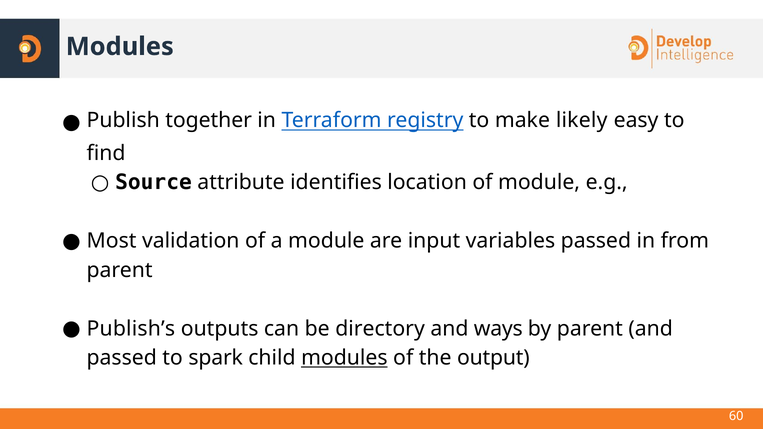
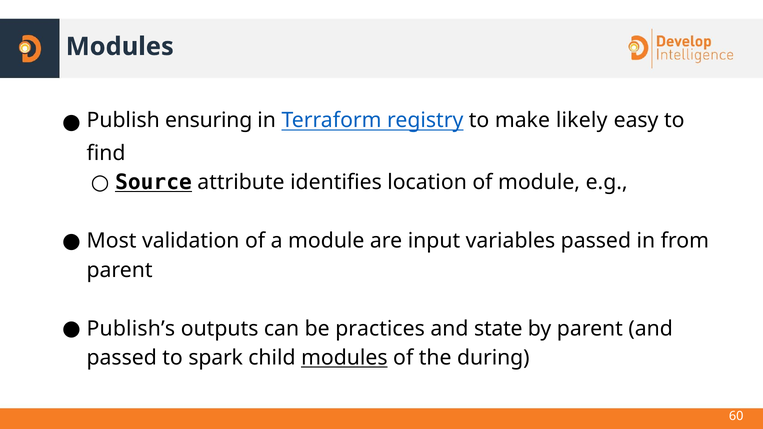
together: together -> ensuring (209, 120)
Source underline: none -> present (153, 182)
directory: directory -> practices (380, 329)
ways: ways -> state (498, 329)
output: output -> during (493, 358)
